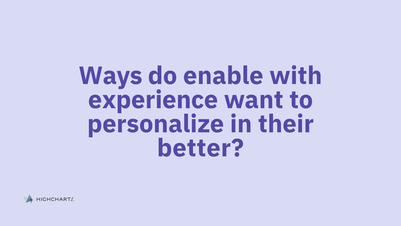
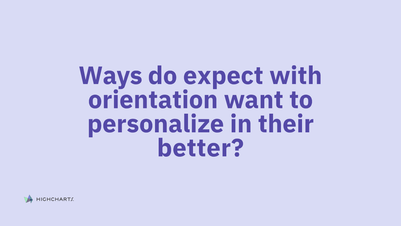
enable: enable -> expect (223, 76)
experience: experience -> orientation (153, 100)
